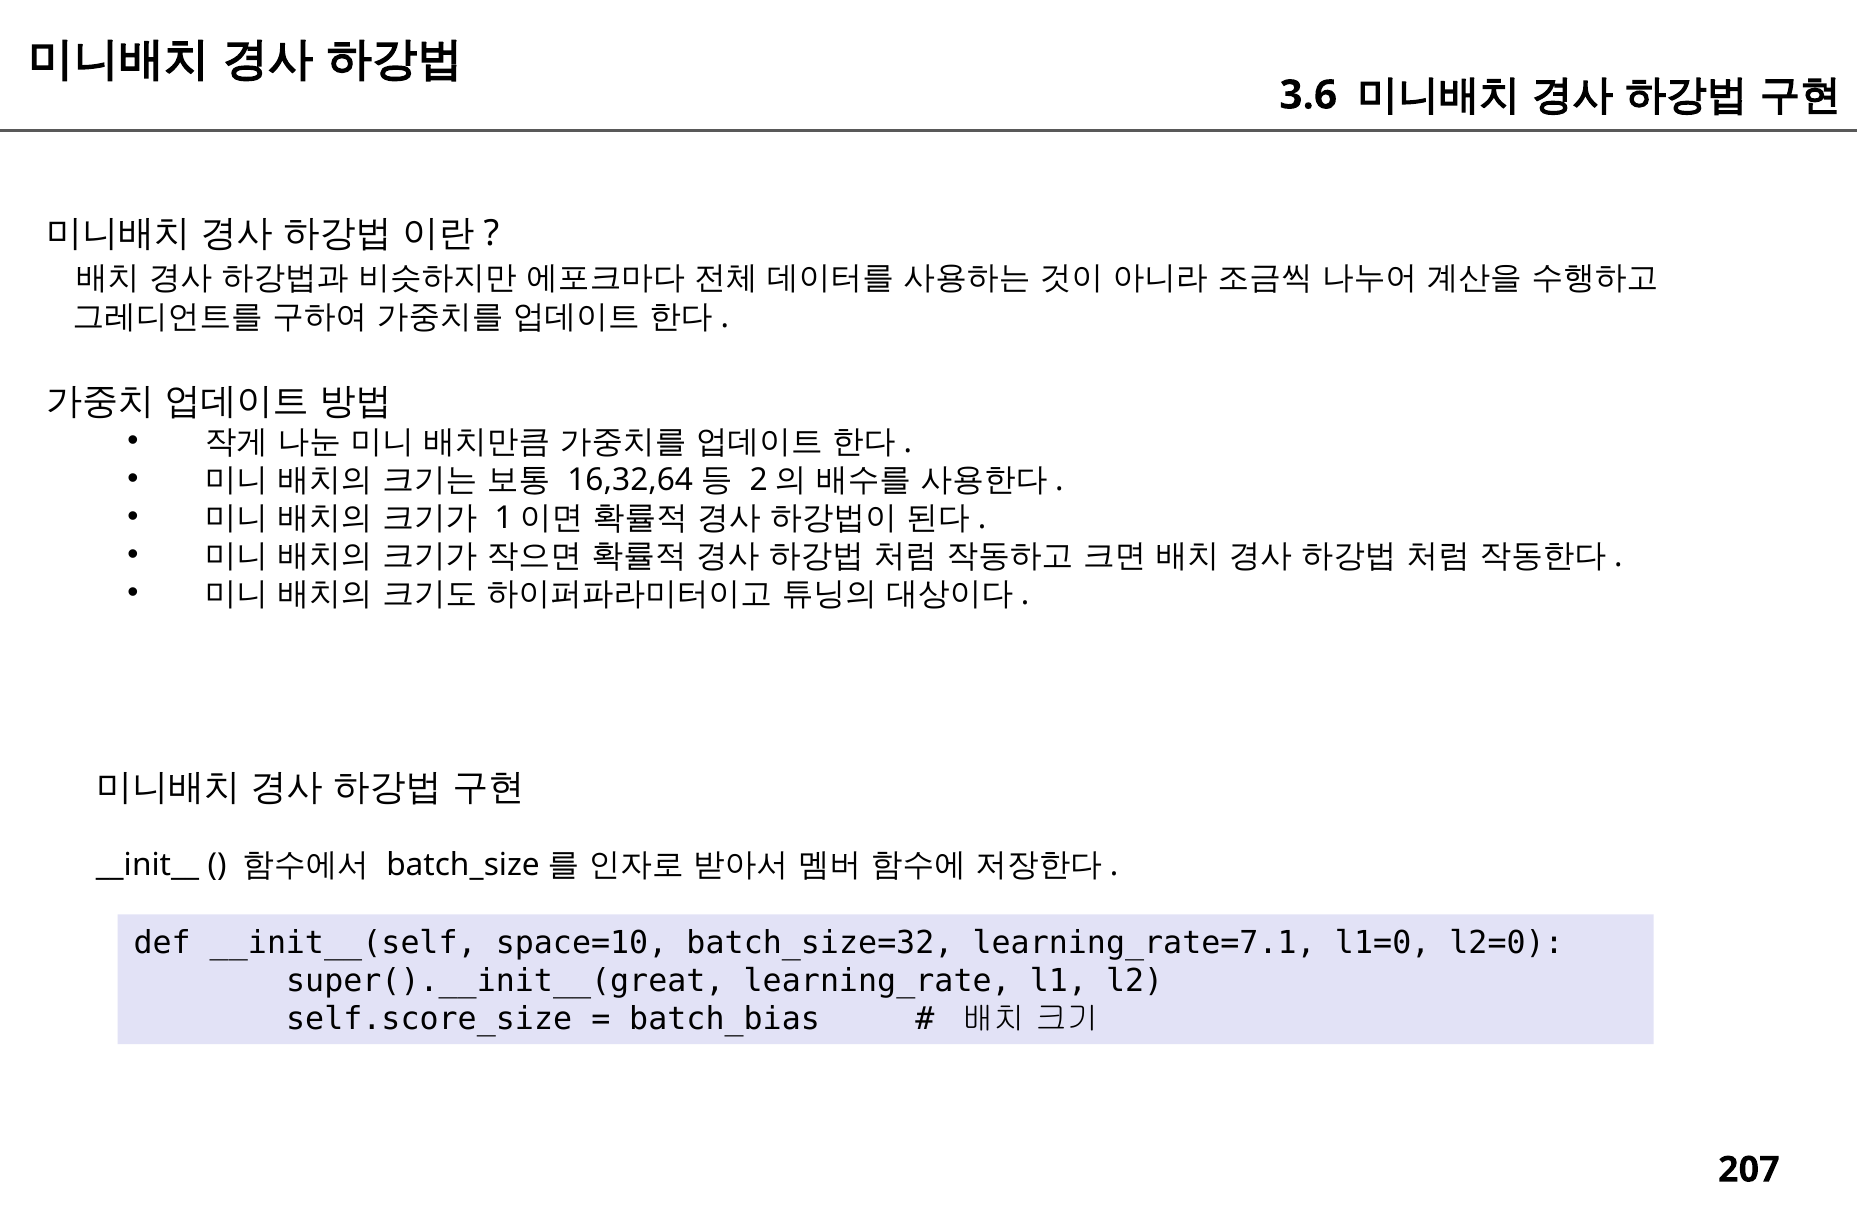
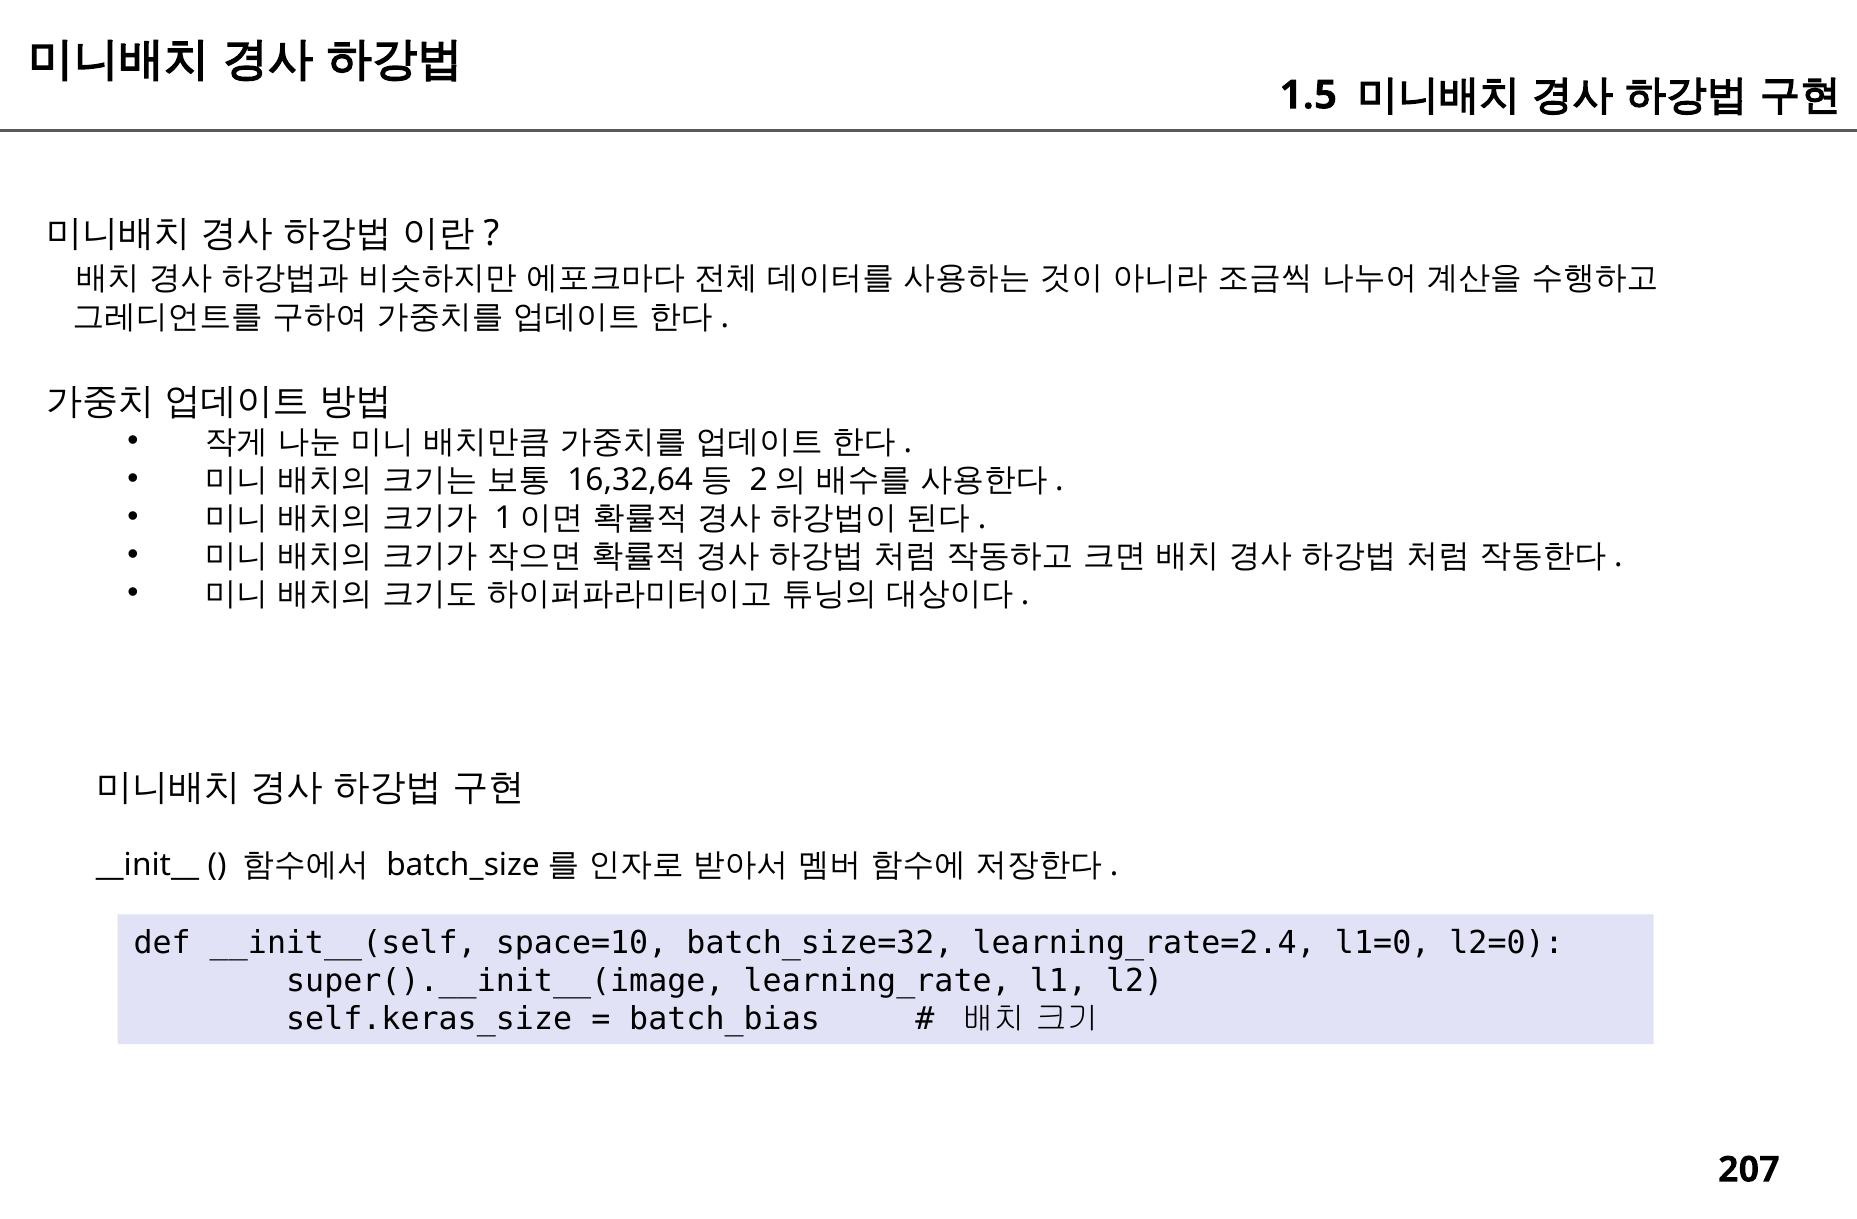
3.6: 3.6 -> 1.5 (1308, 95)
learning_rate=7.1: learning_rate=7.1 -> learning_rate=2.4 (1144, 944)
super().__init__(great: super().__init__(great -> super().__init__(image (505, 982)
self.score_size: self.score_size -> self.keras_size (429, 1020)
